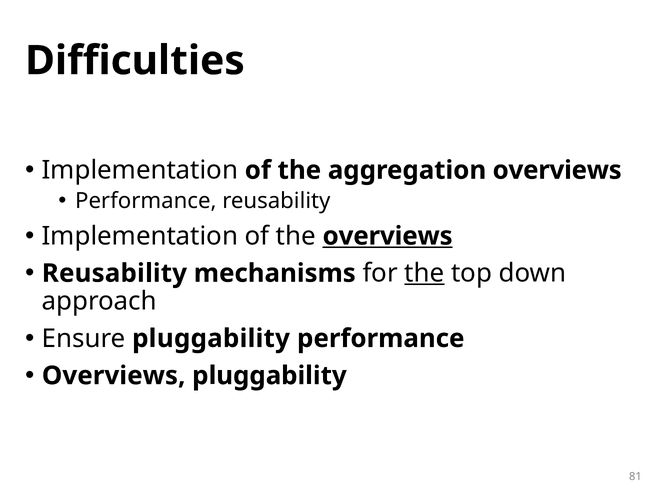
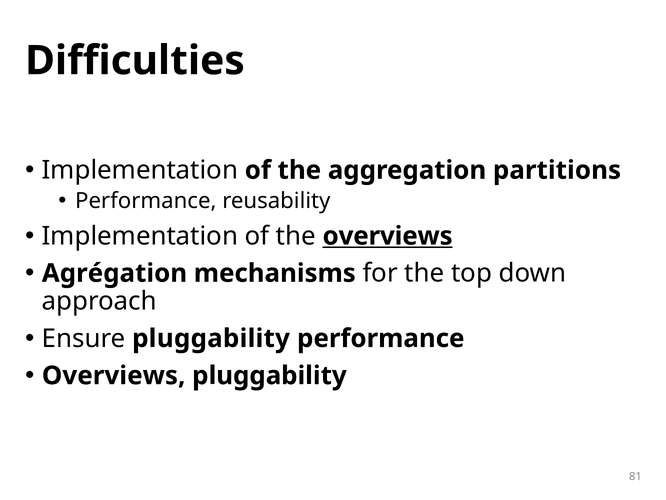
aggregation overviews: overviews -> partitions (557, 170)
Reusability: Reusability -> Agrégation (114, 273)
the underline: present -> none (424, 273)
